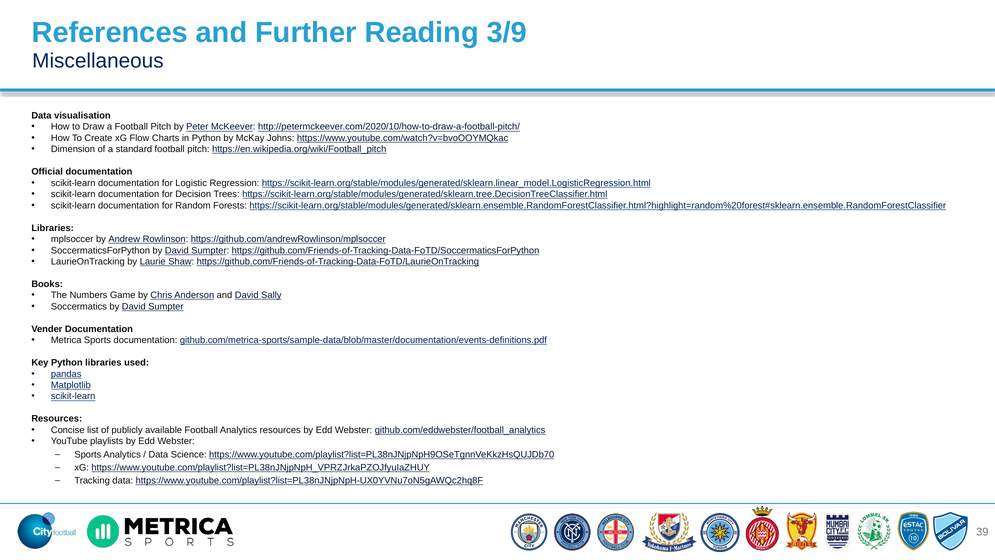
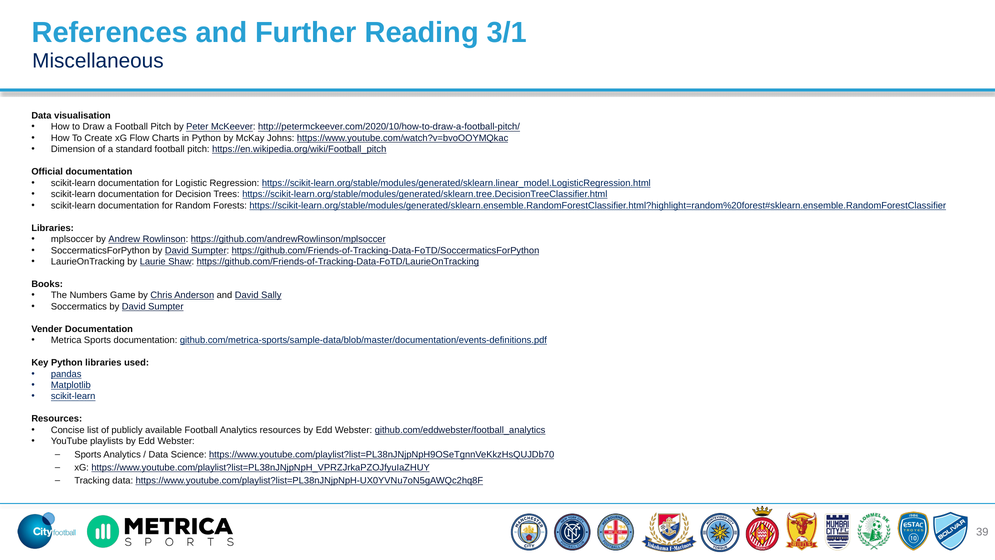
3/9: 3/9 -> 3/1 (507, 33)
